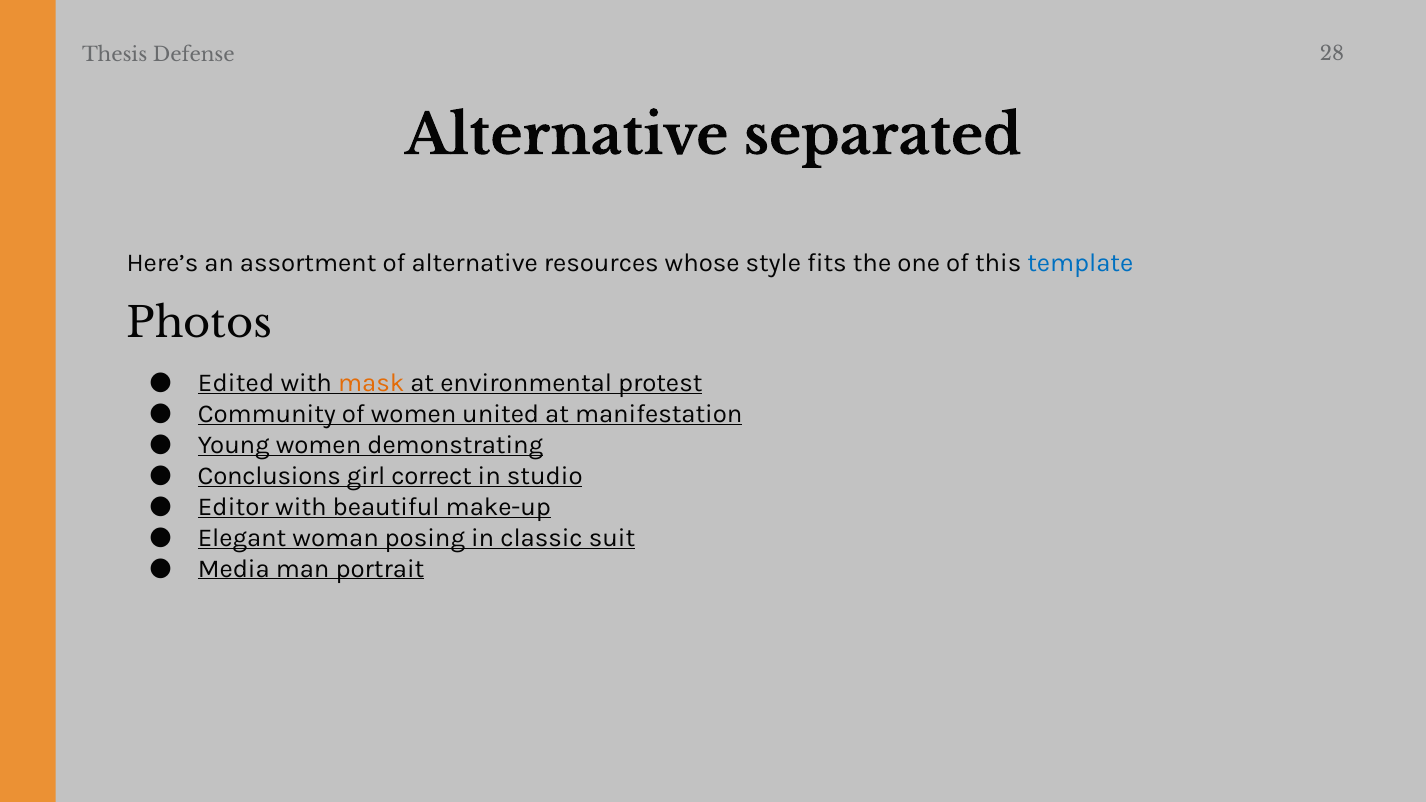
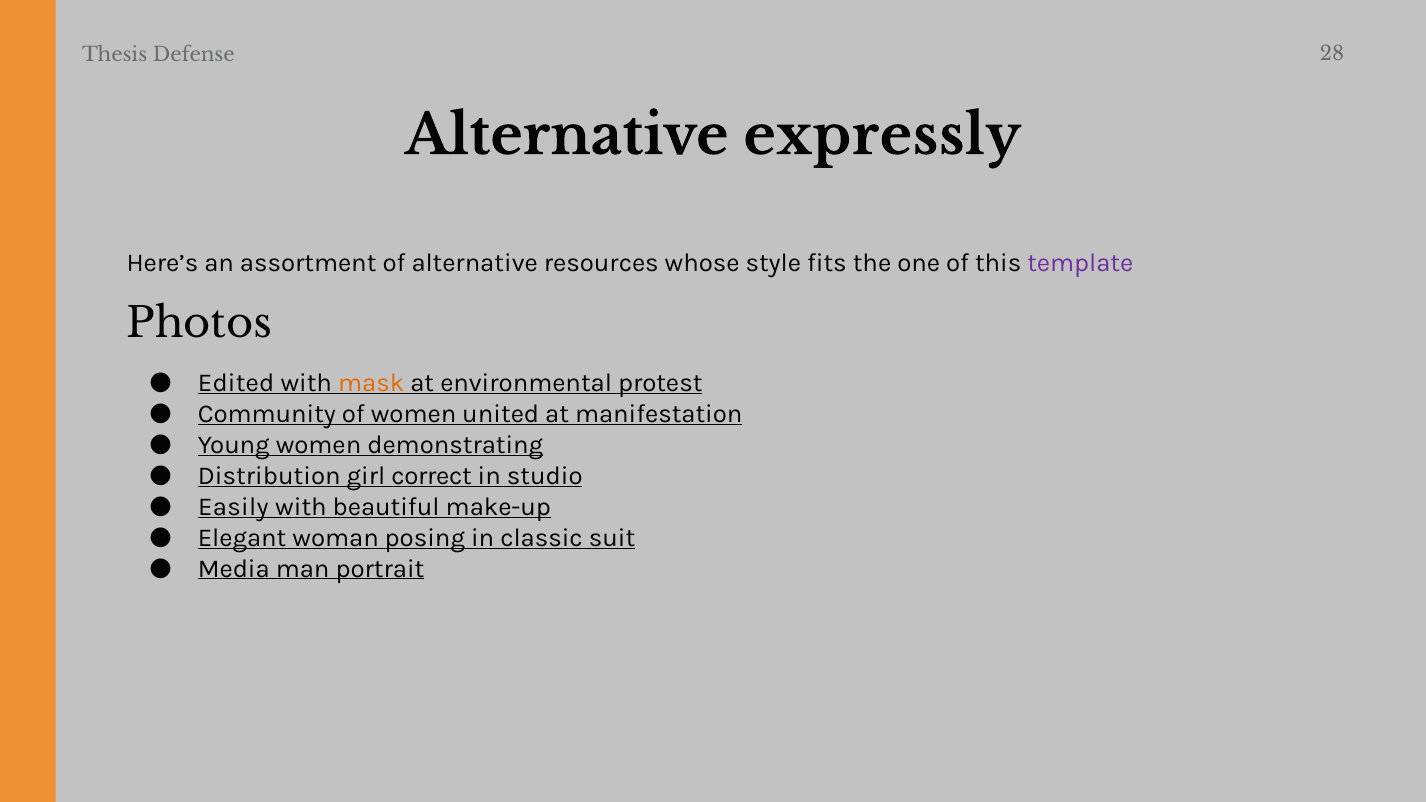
separated: separated -> expressly (882, 136)
template colour: blue -> purple (1080, 263)
Conclusions: Conclusions -> Distribution (269, 476)
Editor: Editor -> Easily (233, 507)
